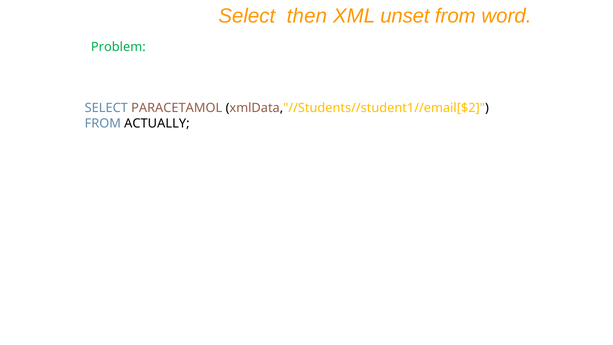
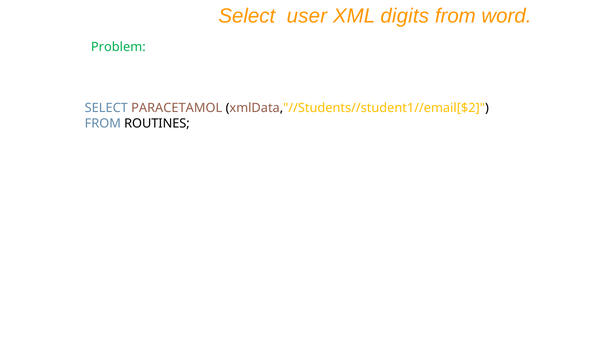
then: then -> user (307, 16)
unset: unset -> digits (405, 16)
ACTUALLY: ACTUALLY -> ROUTINES (157, 123)
